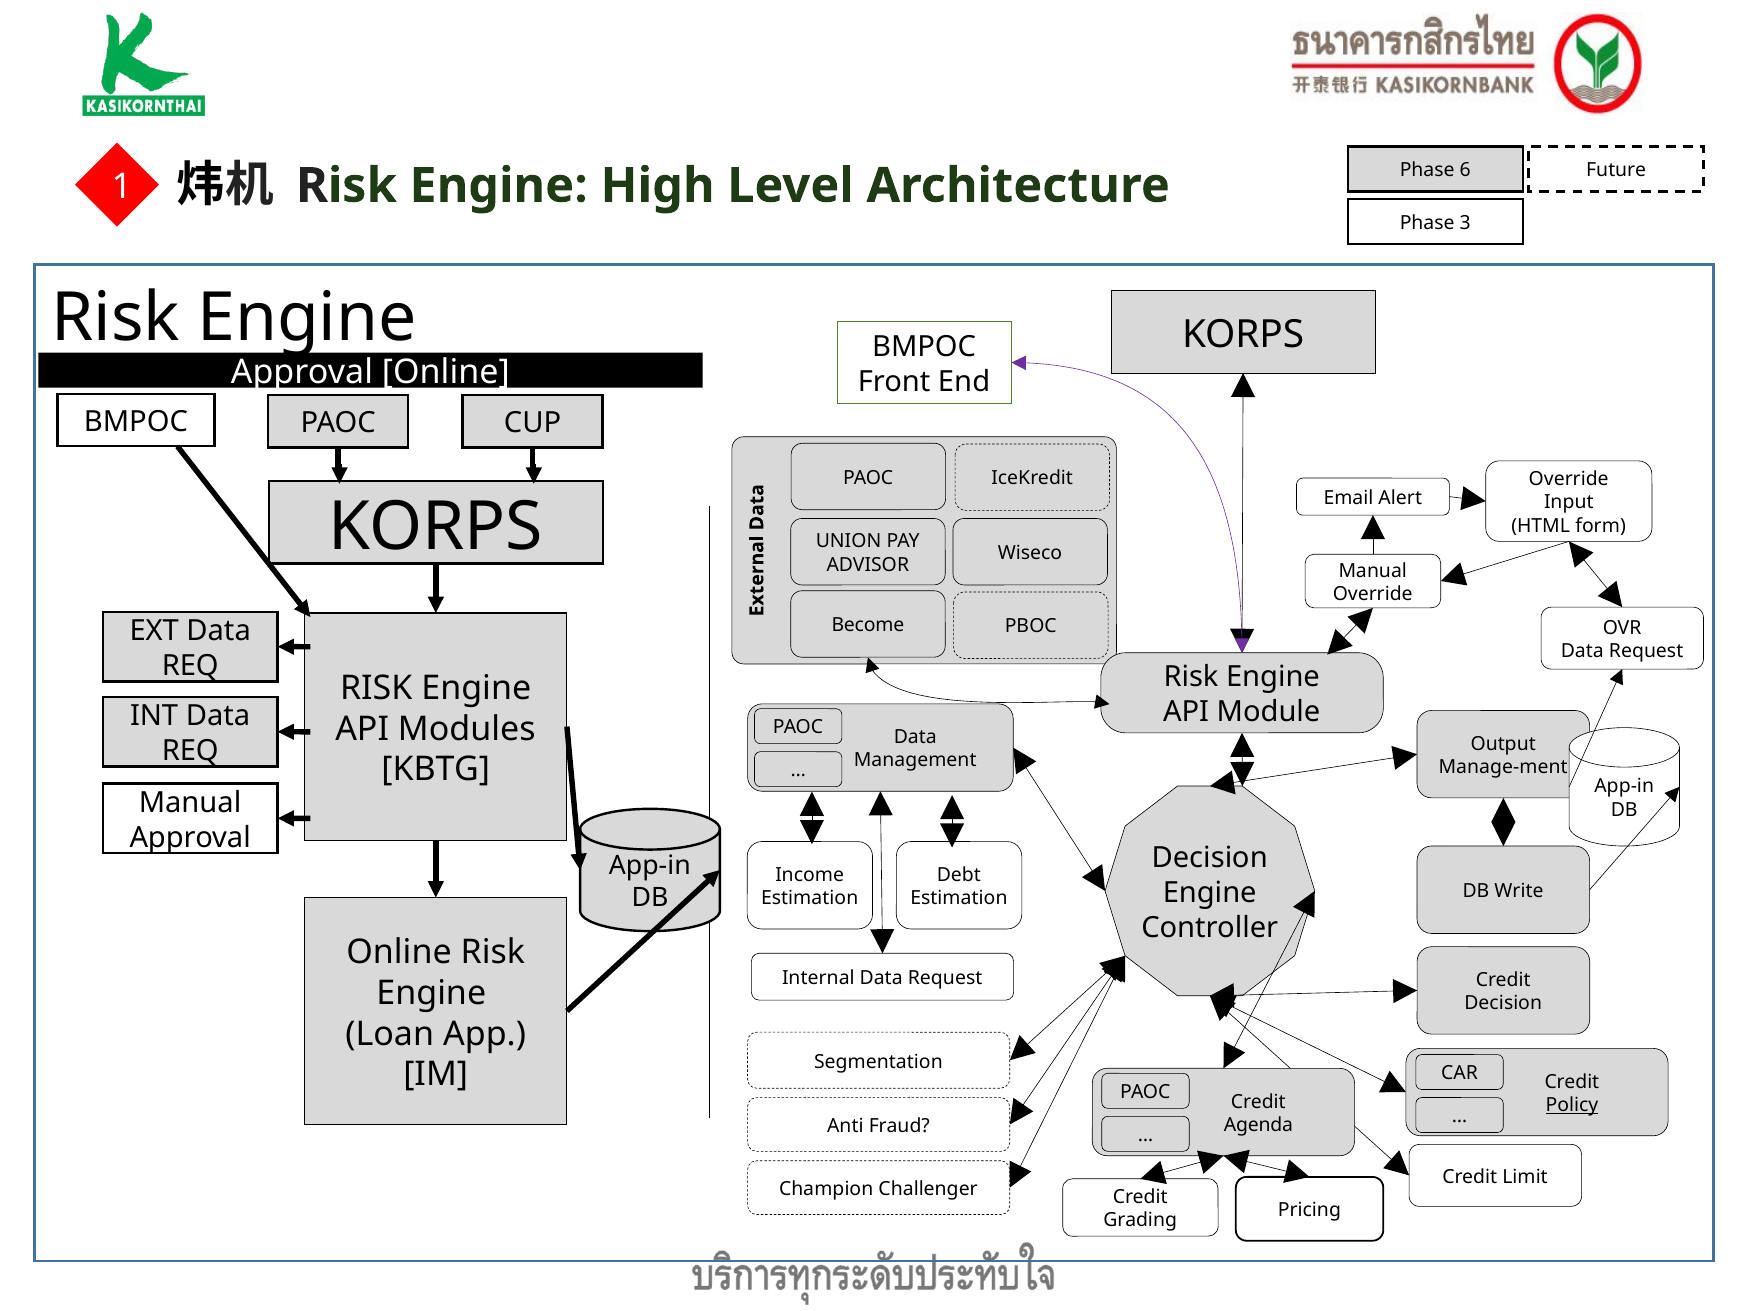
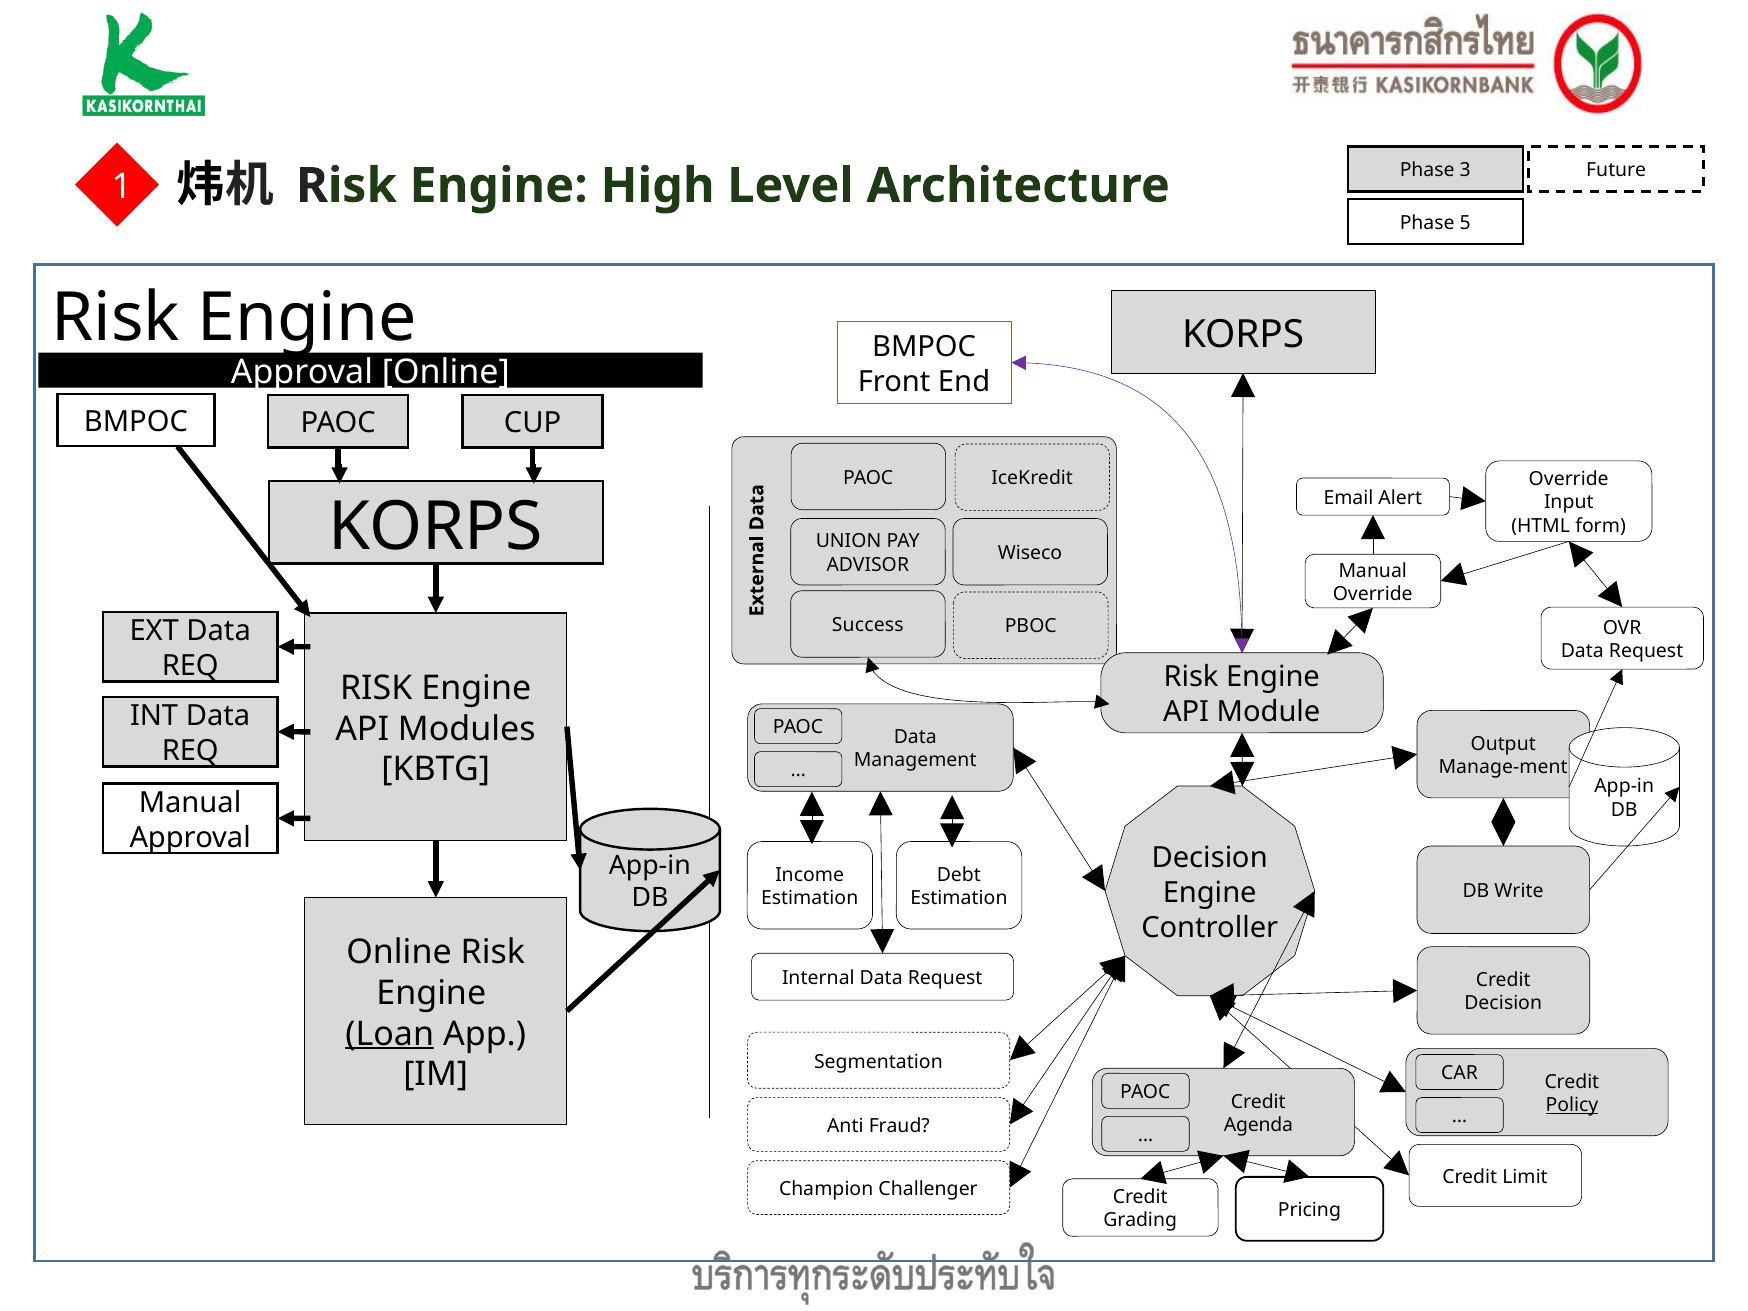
6: 6 -> 3 (1465, 170)
3: 3 -> 5 (1465, 223)
Become: Become -> Success (868, 625)
Loan underline: none -> present (390, 1034)
